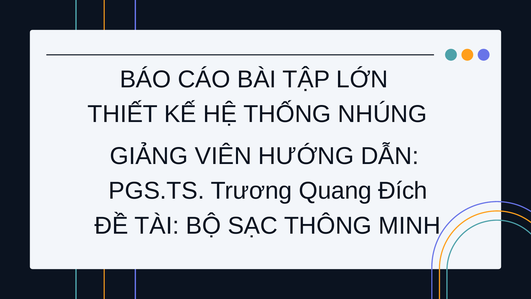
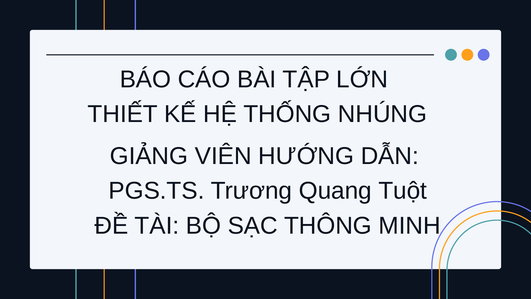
Đích: Đích -> Tuột (403, 191)
